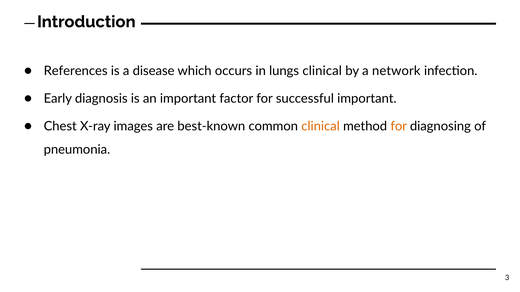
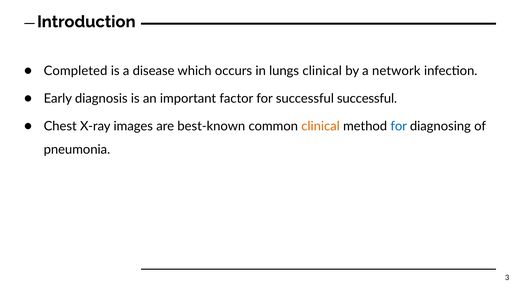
References: References -> Completed (76, 71)
successful important: important -> successful (367, 99)
for colour: orange -> blue (399, 126)
